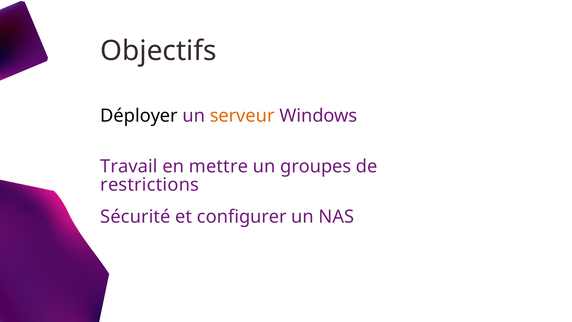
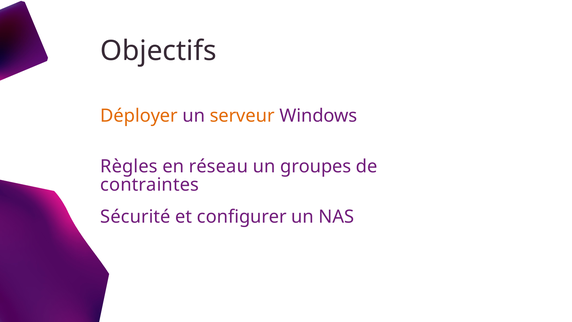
Déployer colour: black -> orange (139, 116)
Travail: Travail -> Règles (129, 166)
mettre: mettre -> réseau (218, 166)
restrictions: restrictions -> contraintes (150, 185)
